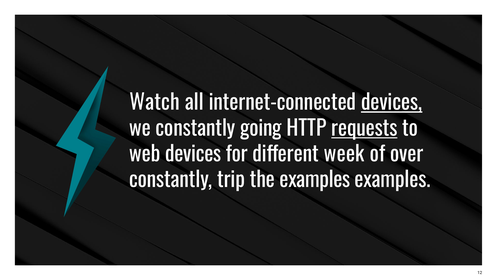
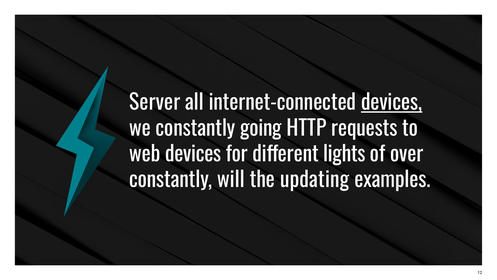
Watch: Watch -> Server (155, 103)
requests underline: present -> none (364, 128)
week: week -> lights (344, 154)
trip: trip -> will (231, 180)
the examples: examples -> updating (315, 180)
